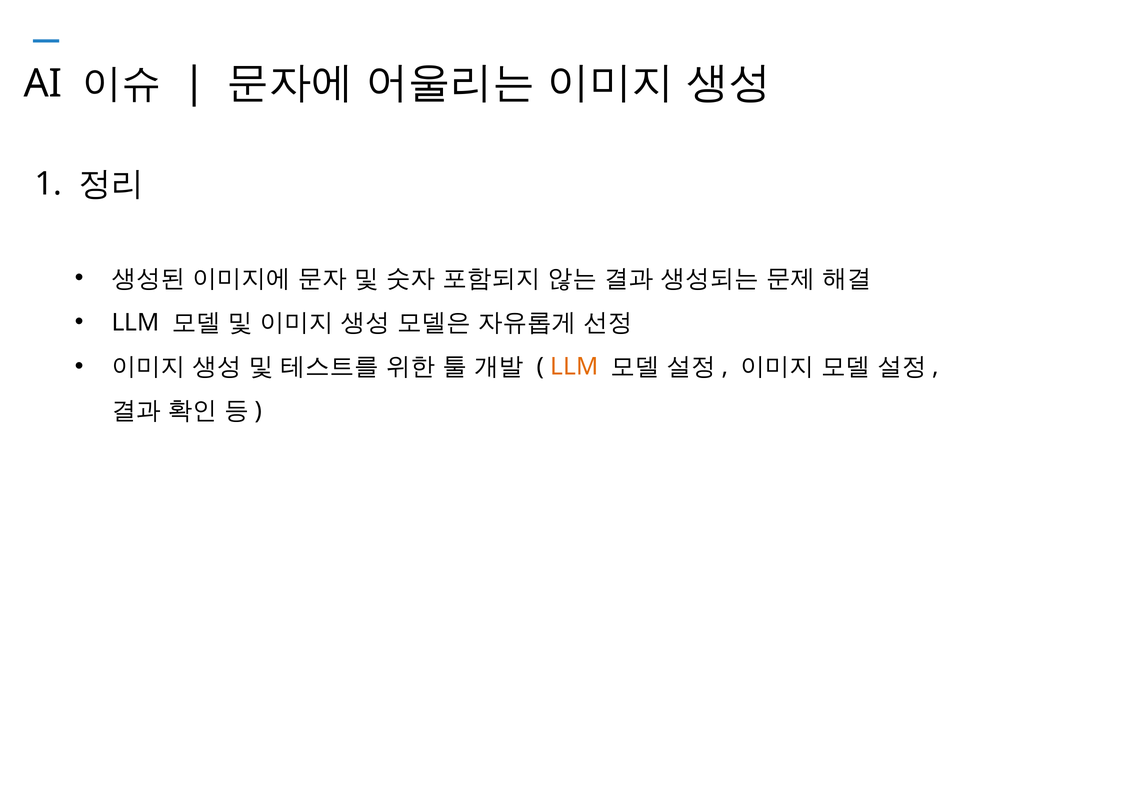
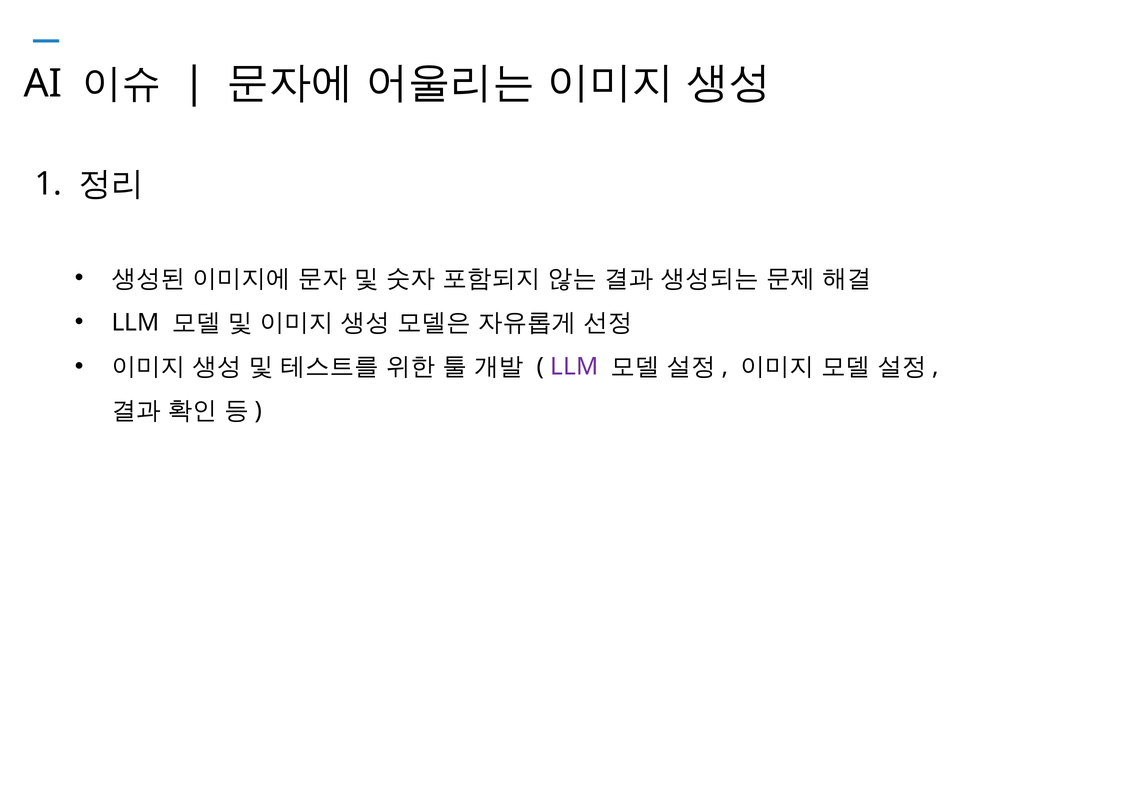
LLM colour: orange -> purple (574, 367)
